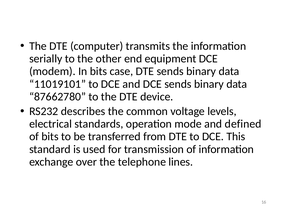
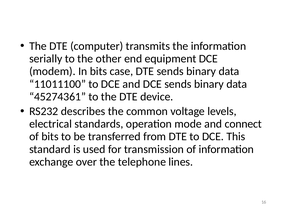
11019101: 11019101 -> 11011100 (58, 84)
87662780: 87662780 -> 45274361 (58, 97)
defined: defined -> connect (243, 124)
